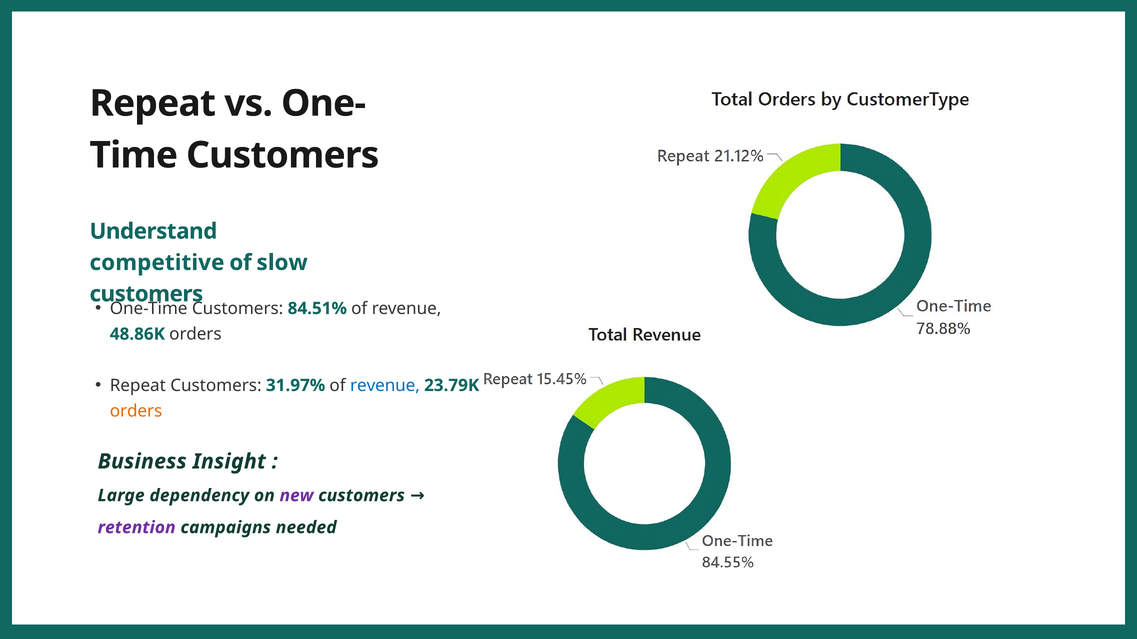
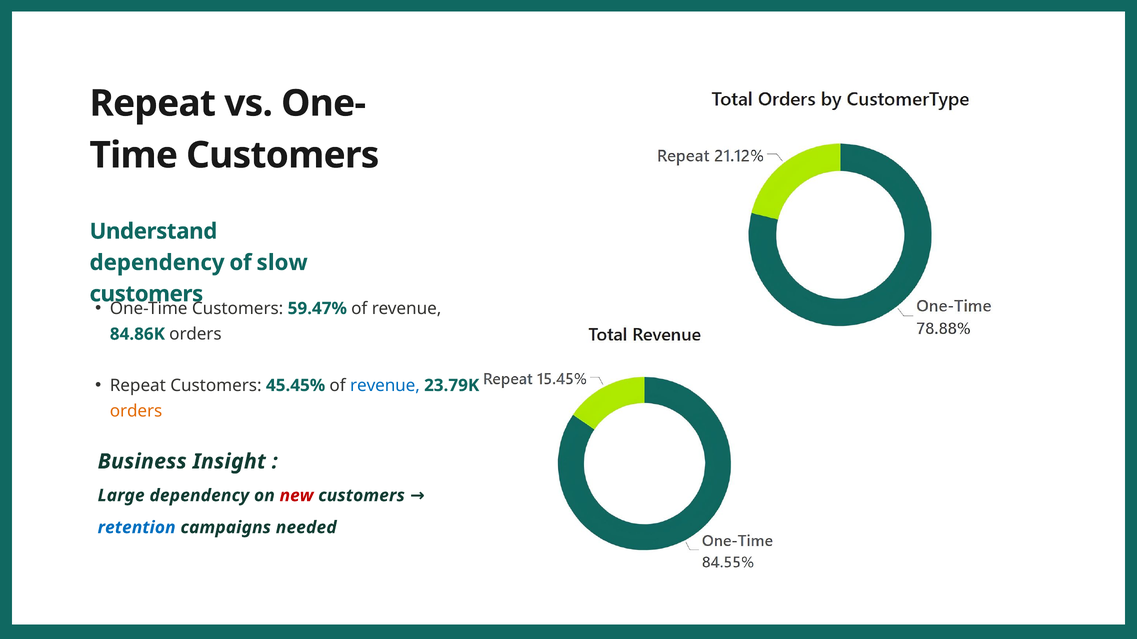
competitive: competitive -> dependency (157, 263)
84.51%: 84.51% -> 59.47% (317, 309)
48.86K: 48.86K -> 84.86K (137, 334)
31.97%: 31.97% -> 45.45% (296, 386)
new colour: purple -> red (297, 496)
retention colour: purple -> blue (137, 528)
